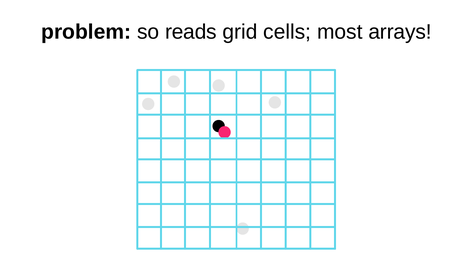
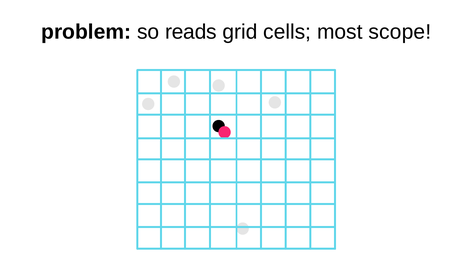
arrays: arrays -> scope (400, 32)
